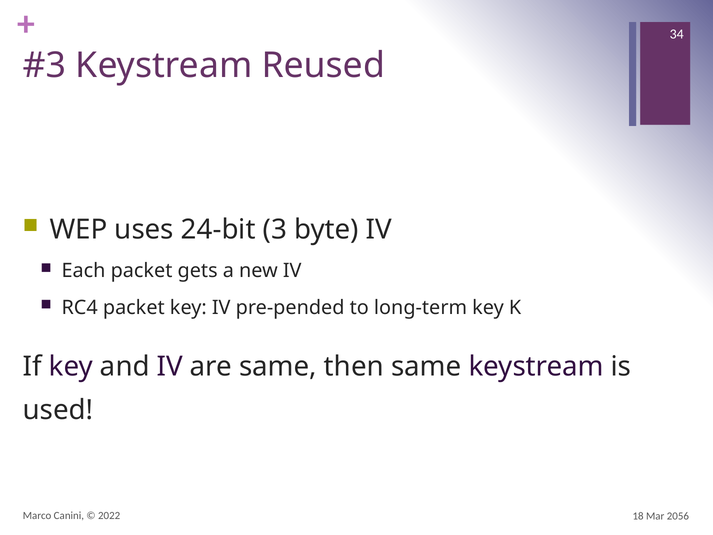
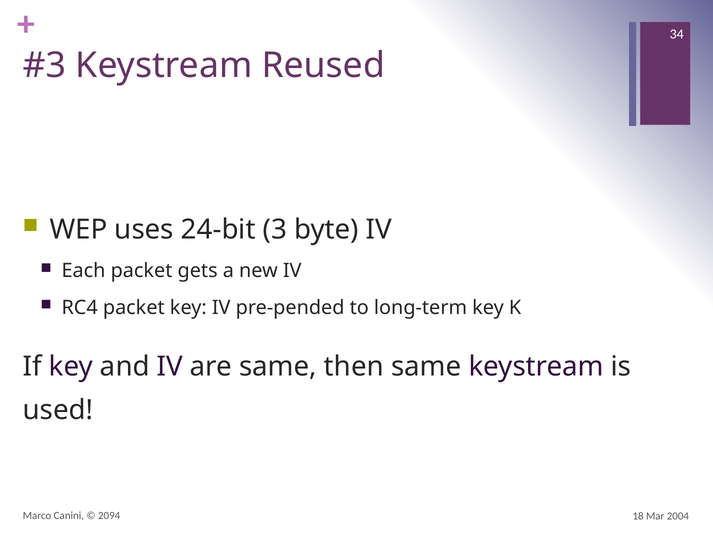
2022: 2022 -> 2094 (109, 516)
2056: 2056 -> 2004 (678, 516)
